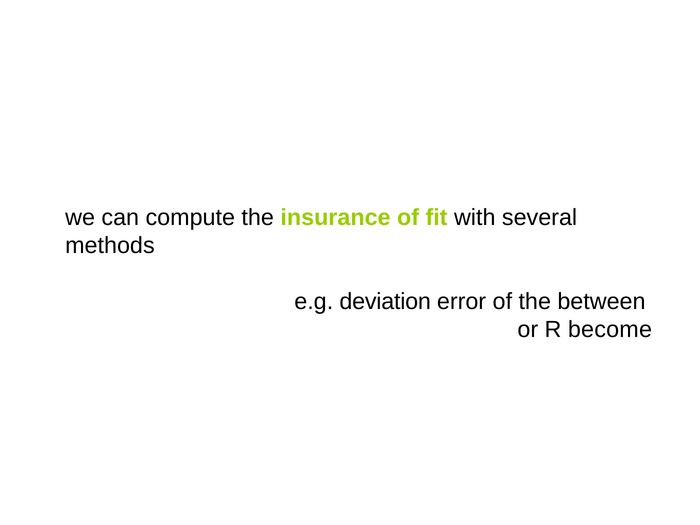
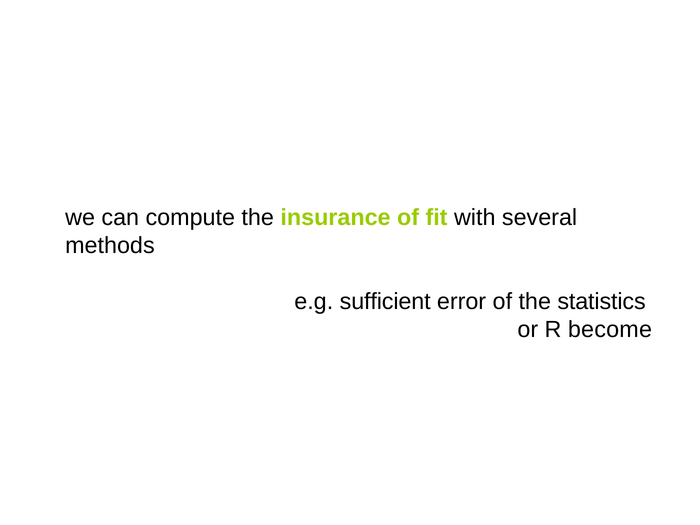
deviation: deviation -> sufficient (385, 301)
between: between -> statistics (602, 301)
